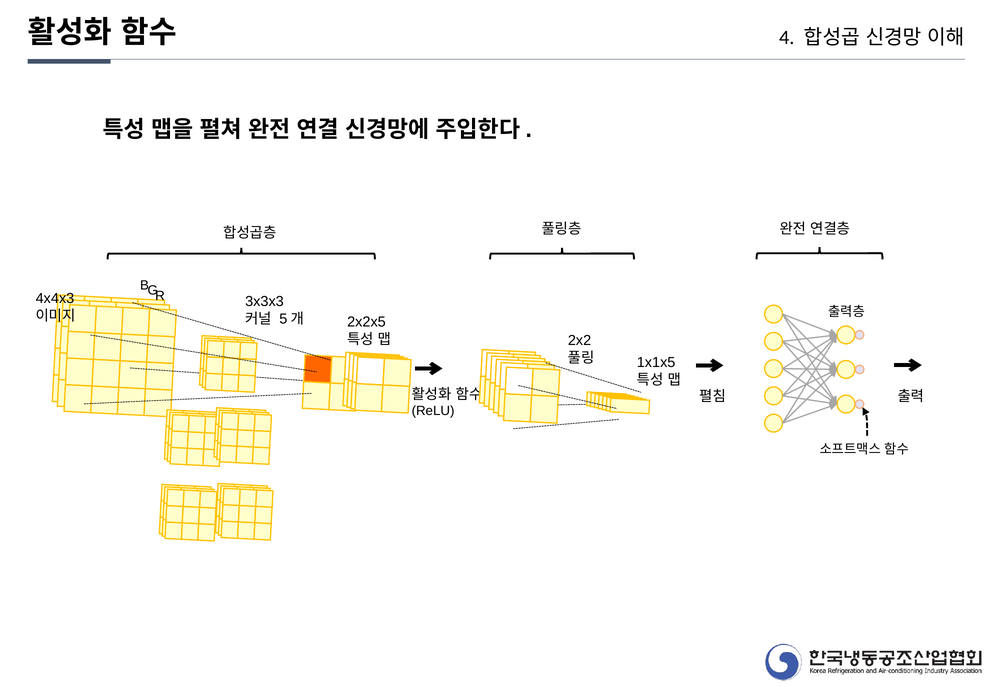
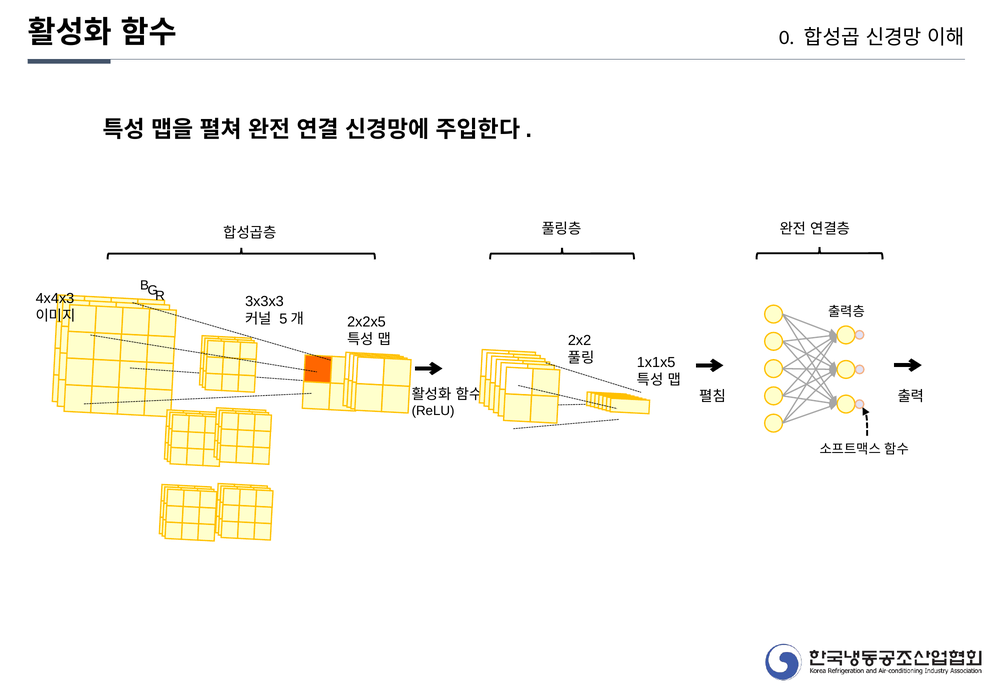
4: 4 -> 0 (787, 38)
